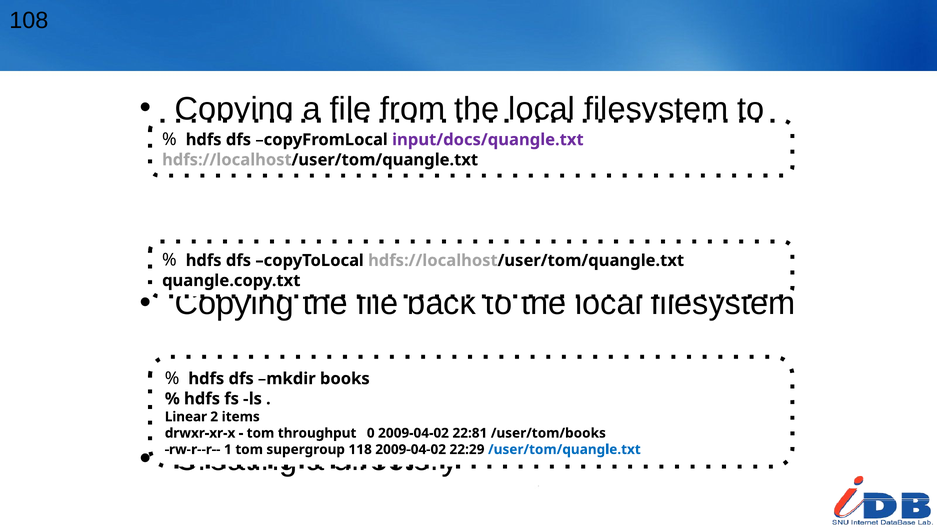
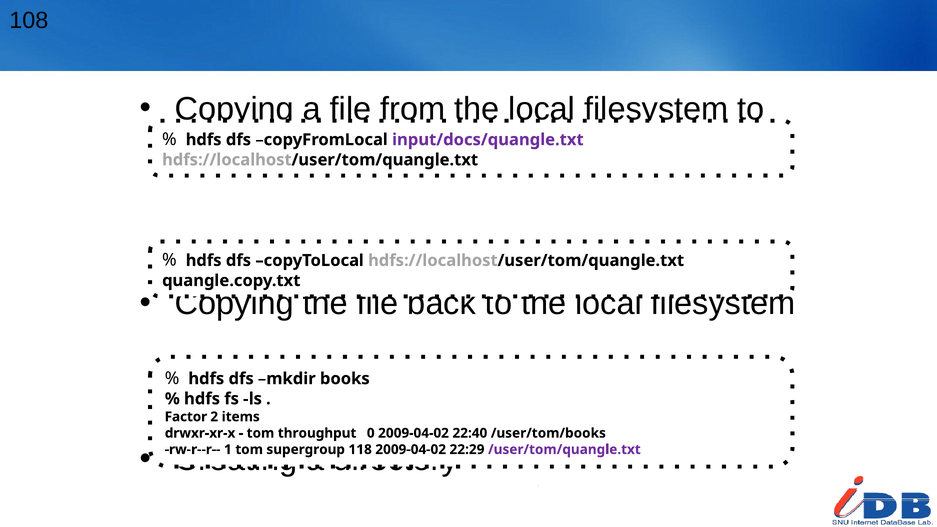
Linear: Linear -> Factor (186, 417)
22:81: 22:81 -> 22:40 (470, 433)
/user/tom/quangle.txt colour: blue -> purple (564, 450)
